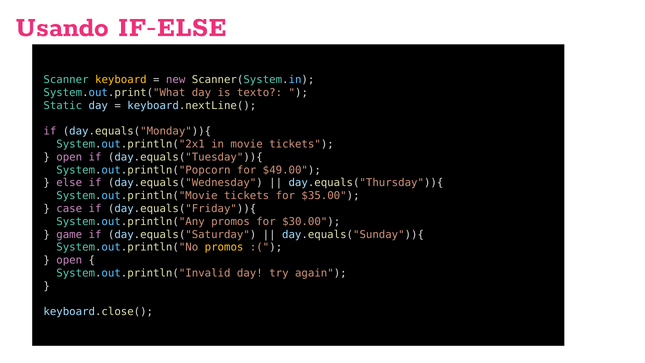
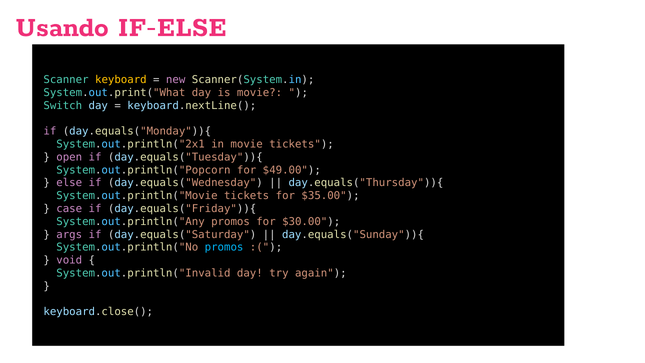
is texto: texto -> movie (260, 93)
Static: Static -> Switch (63, 105)
game: game -> args (69, 234)
promos colour: yellow -> light blue (224, 247)
open: open -> void (69, 260)
